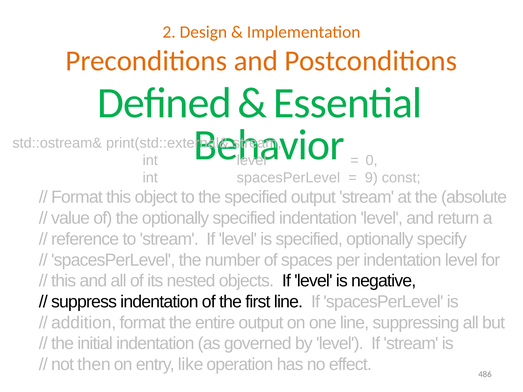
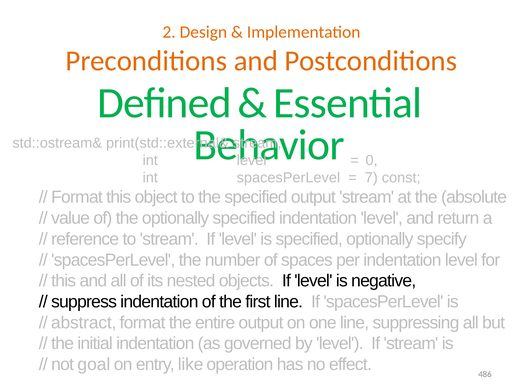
9: 9 -> 7 (371, 178)
addition: addition -> abstract (84, 323)
then: then -> goal (94, 365)
